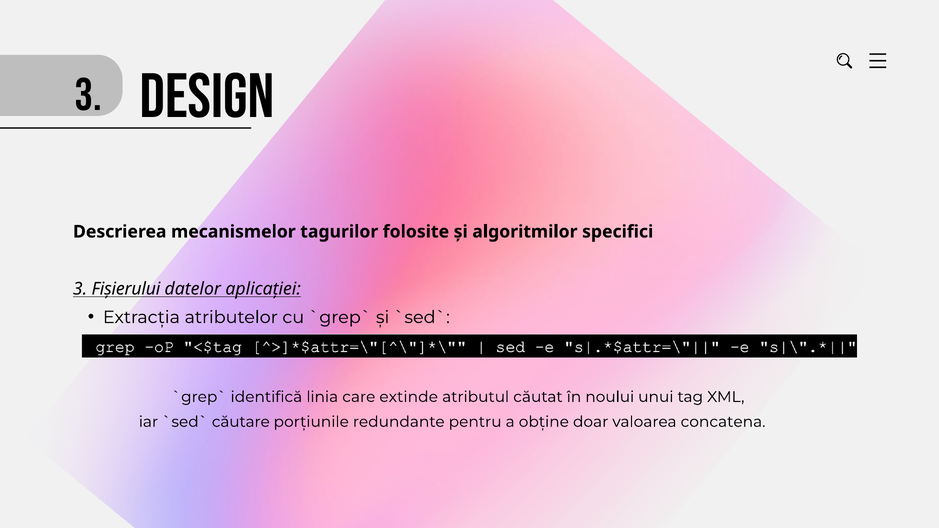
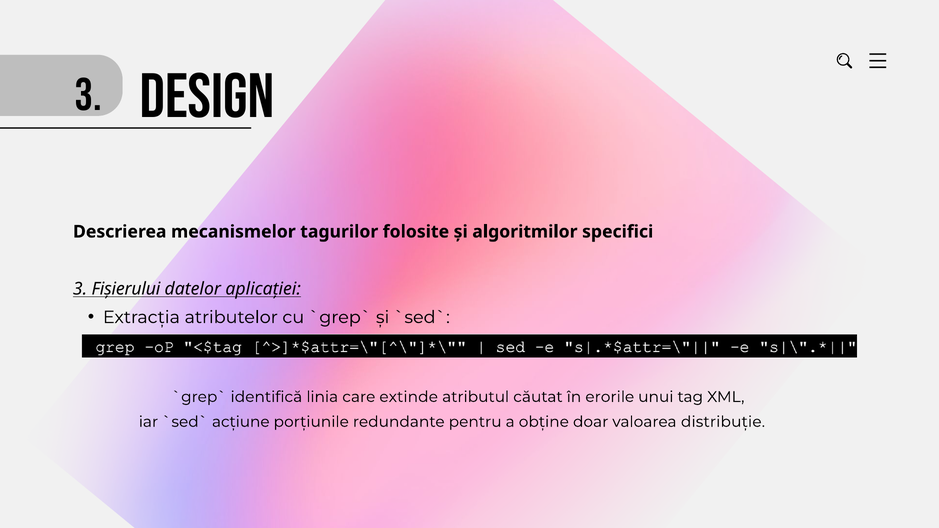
noului: noului -> erorile (610, 397)
căutare: căutare -> acțiune (241, 422)
concatena: concatena -> distribuție (723, 422)
